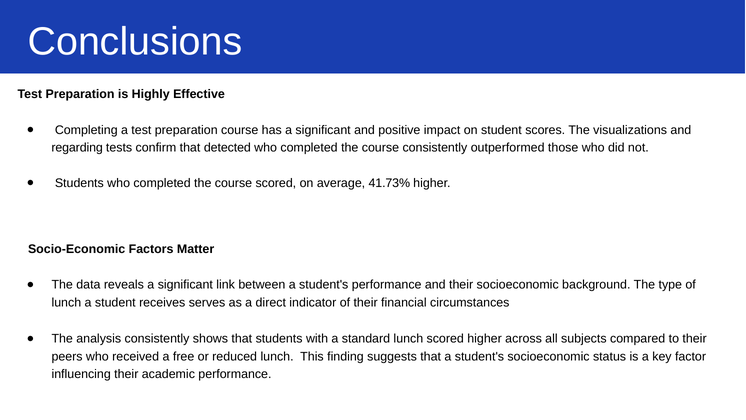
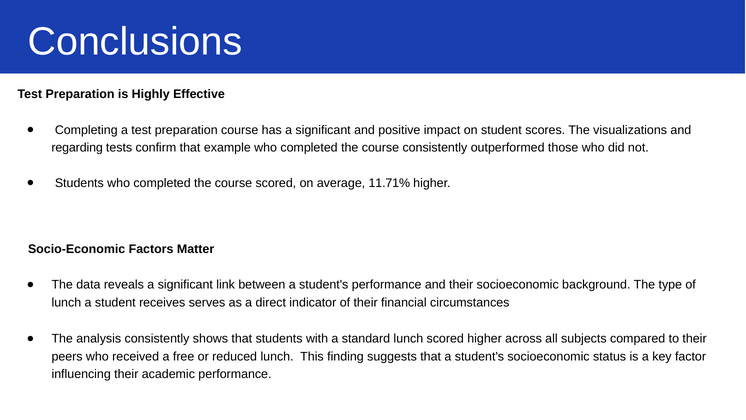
detected: detected -> example (227, 148)
41.73%: 41.73% -> 11.71% (389, 183)
